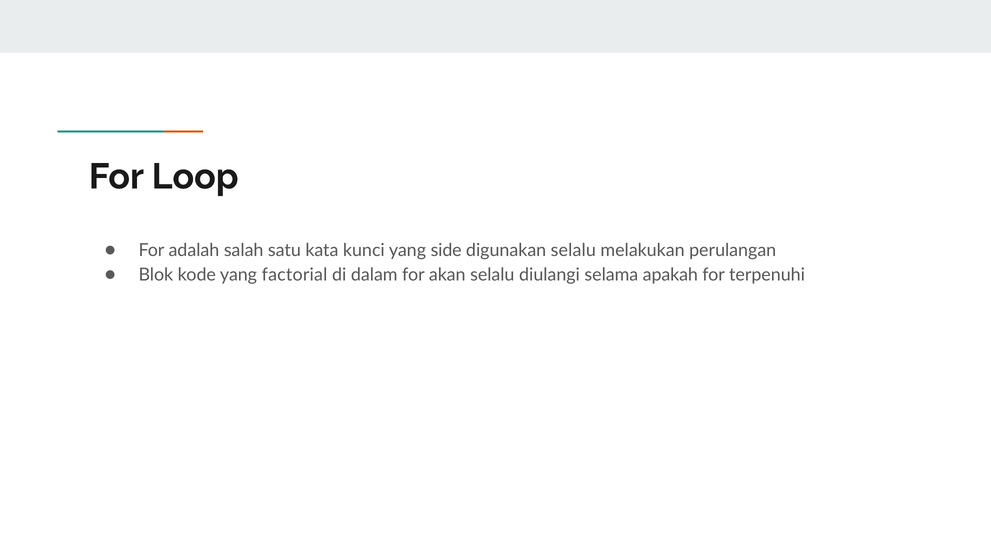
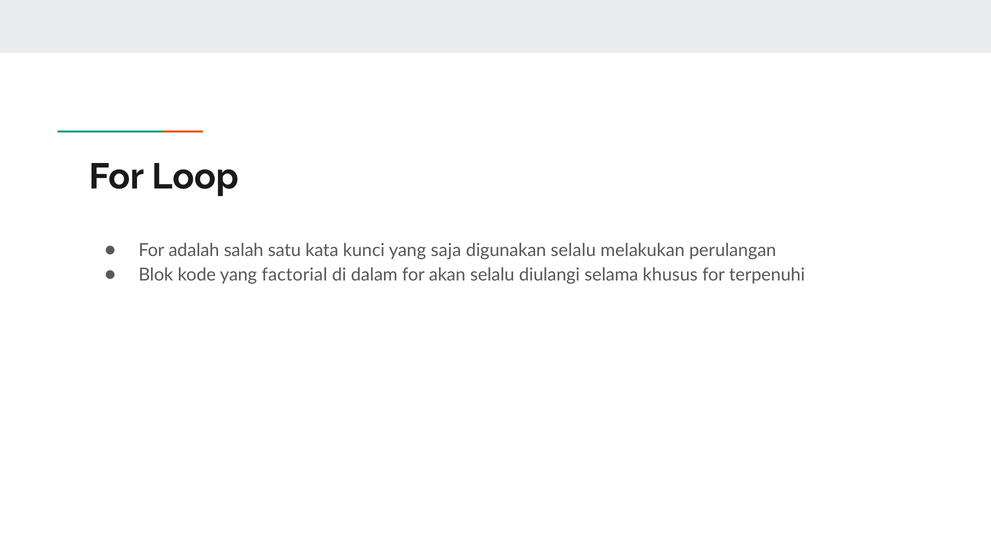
side: side -> saja (446, 250)
apakah: apakah -> khusus (670, 275)
